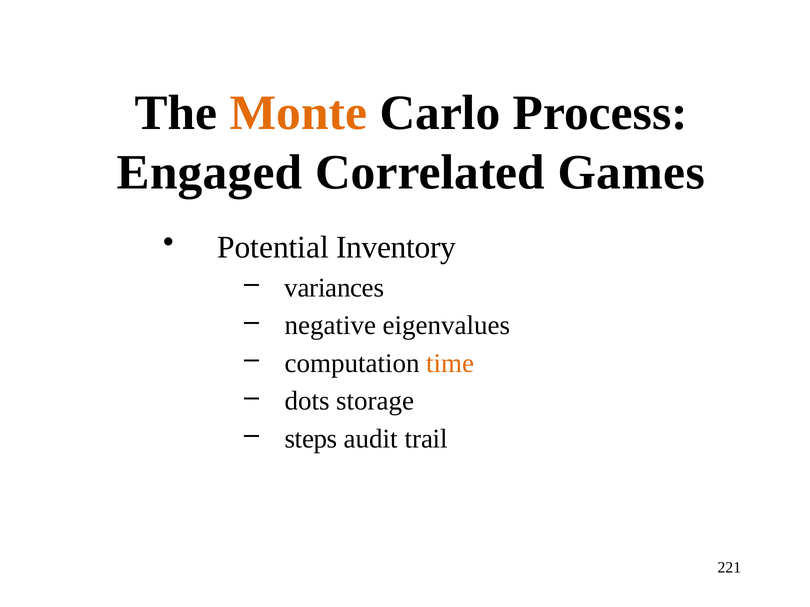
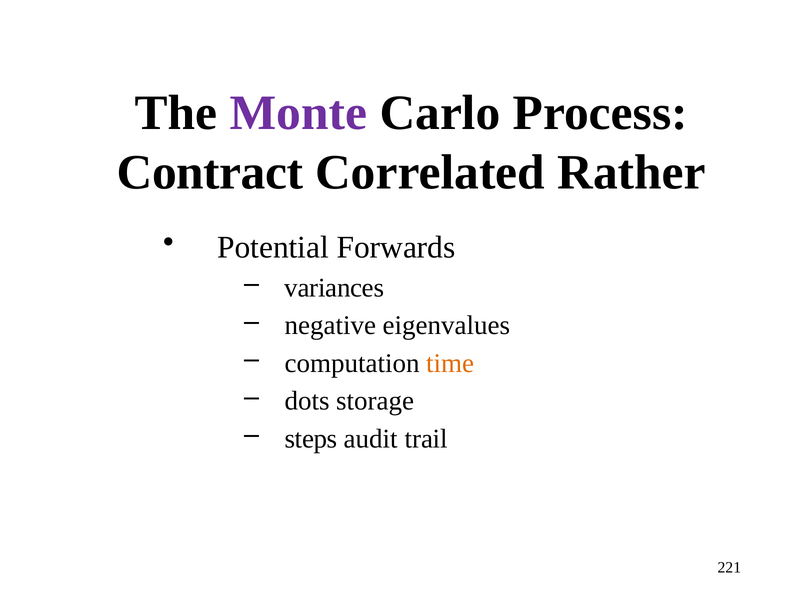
Monte colour: orange -> purple (298, 113)
Engaged: Engaged -> Contract (210, 172)
Games: Games -> Rather (632, 172)
Inventory: Inventory -> Forwards (396, 248)
